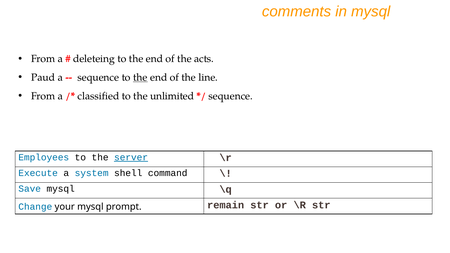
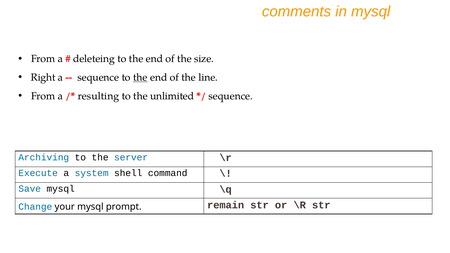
acts: acts -> size (204, 59)
Paud: Paud -> Right (43, 77)
classified: classified -> resulting (98, 96)
Employees: Employees -> Archiving (44, 157)
server underline: present -> none (131, 157)
